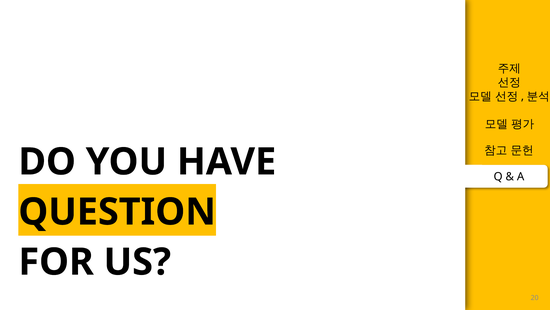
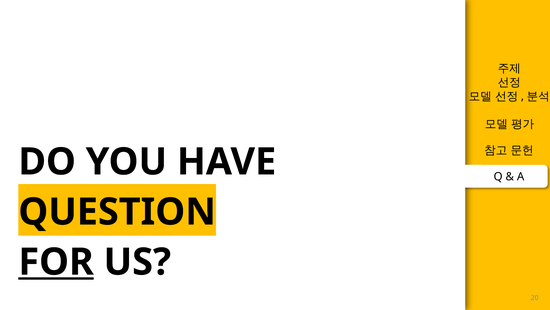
FOR underline: none -> present (56, 262)
